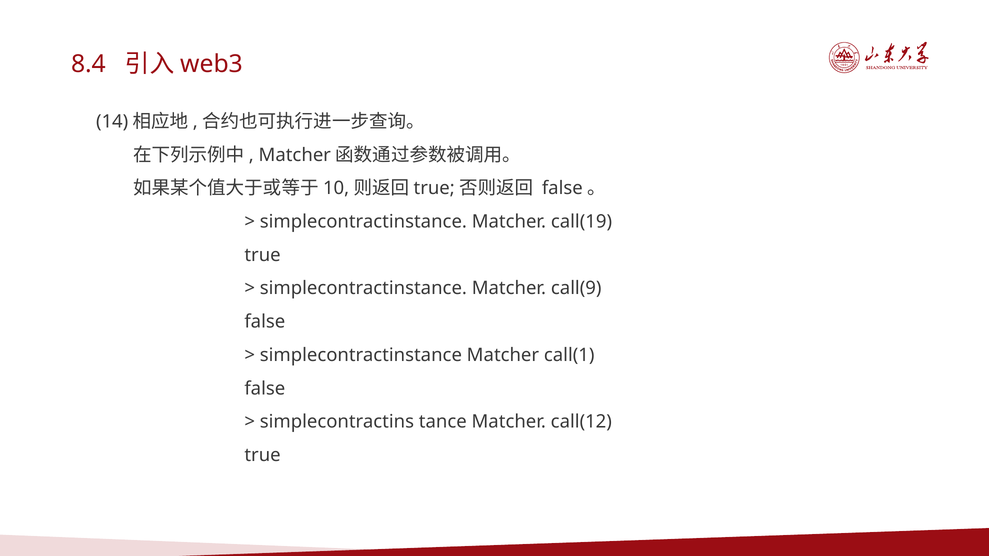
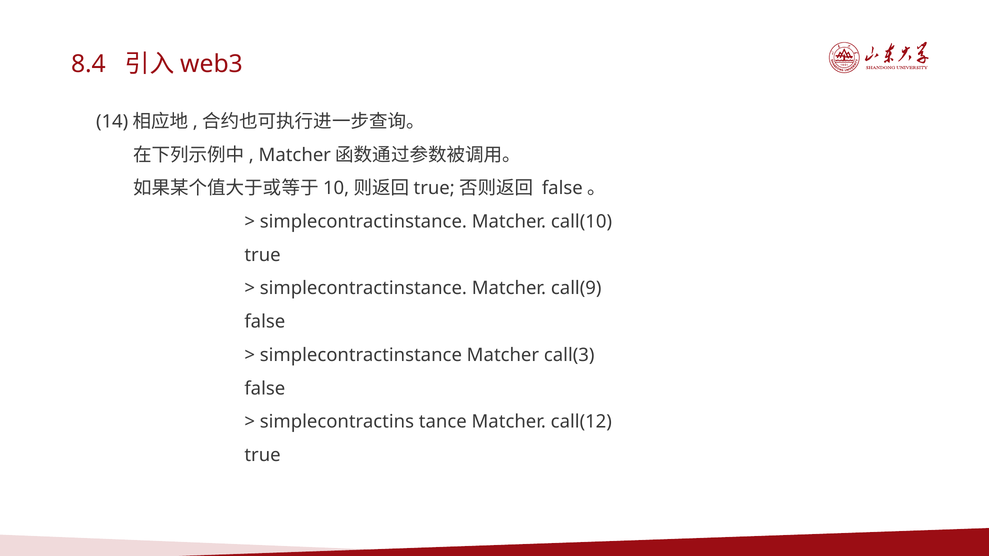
call(19: call(19 -> call(10 (581, 222)
call(1: call(1 -> call(3 (569, 355)
